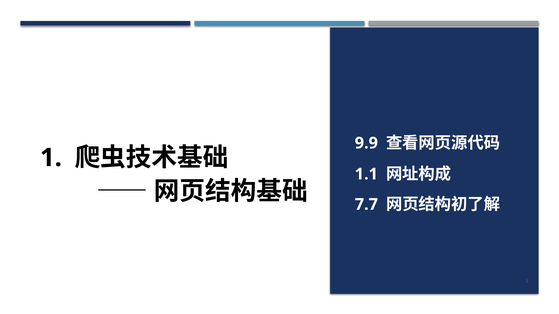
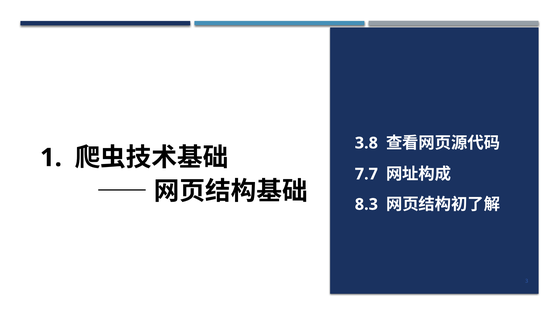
9.9: 9.9 -> 3.8 (366, 143)
1.1: 1.1 -> 7.7 (366, 174)
7.7: 7.7 -> 8.3 (366, 205)
